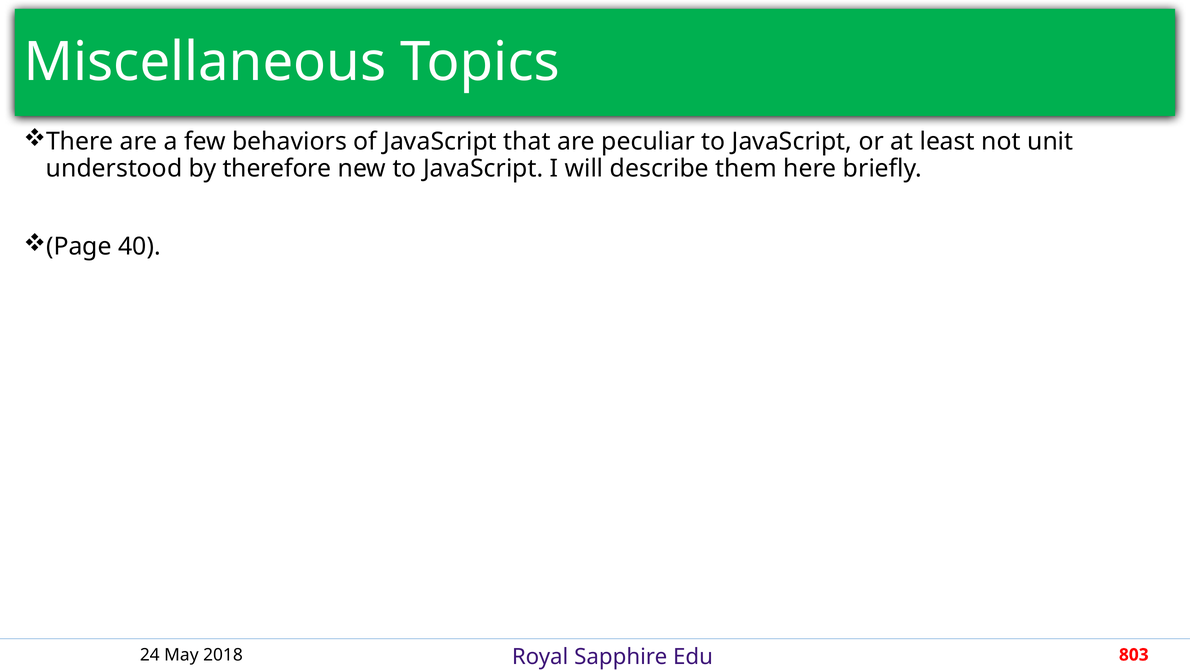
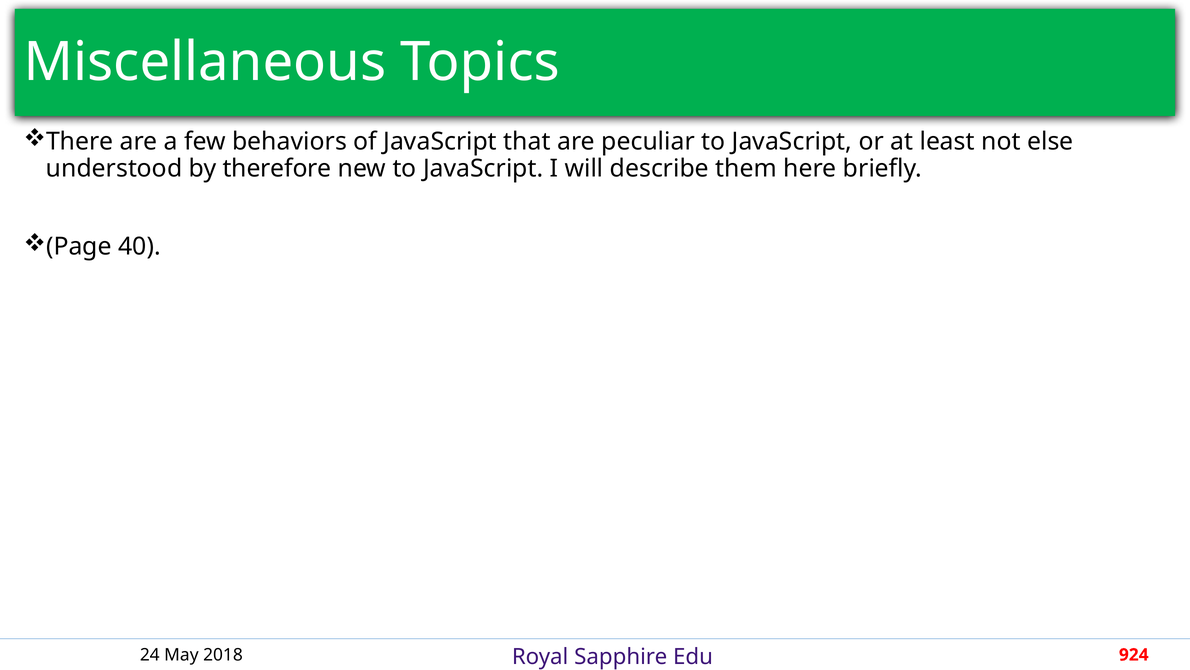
unit: unit -> else (1050, 141)
803: 803 -> 924 (1134, 654)
